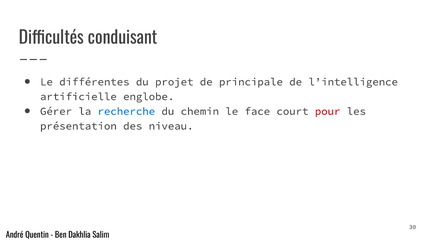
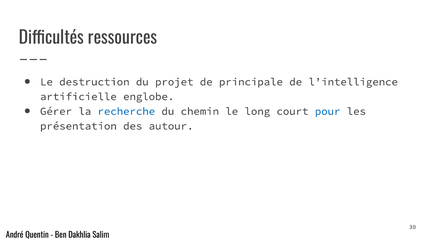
conduisant: conduisant -> ressources (123, 38)
différentes: différentes -> destruction (94, 82)
face: face -> long (257, 111)
pour colour: red -> blue (328, 111)
niveau: niveau -> autour (171, 126)
